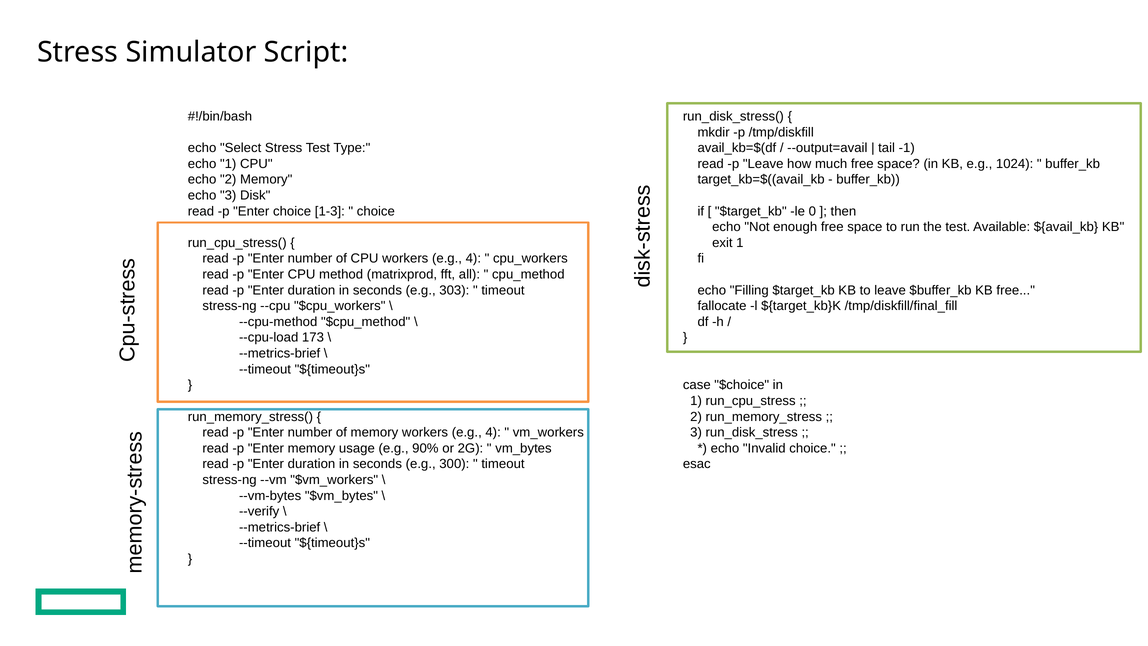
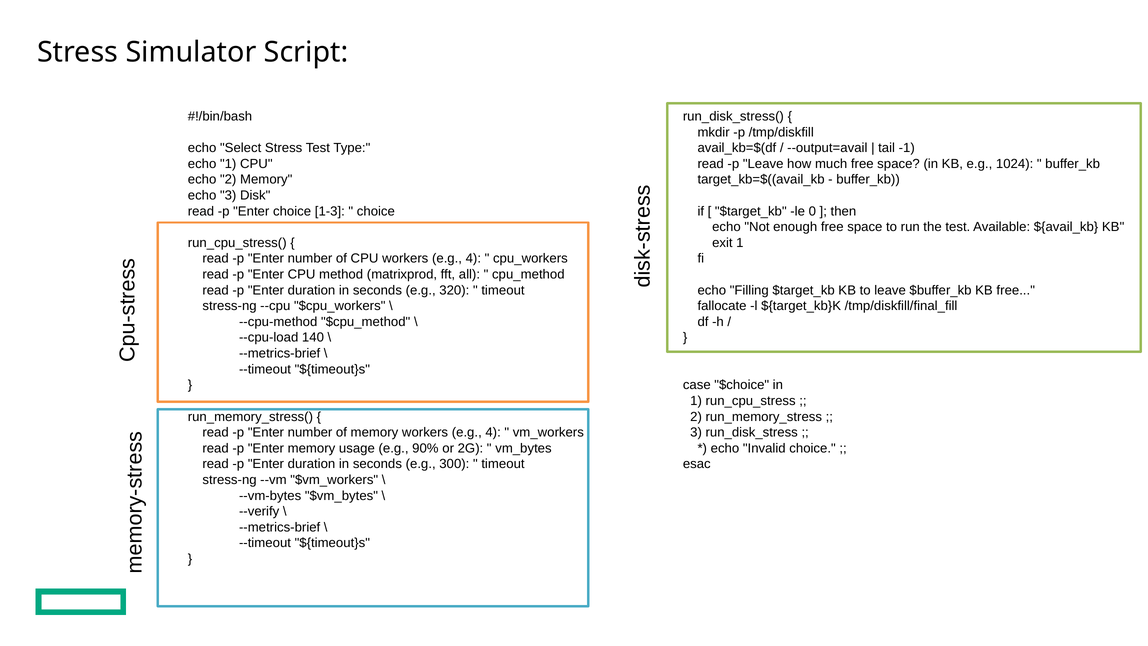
303: 303 -> 320 (454, 290)
173: 173 -> 140 (313, 338)
